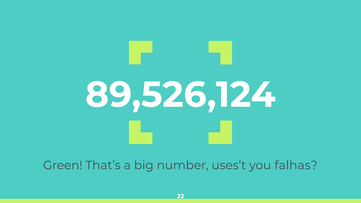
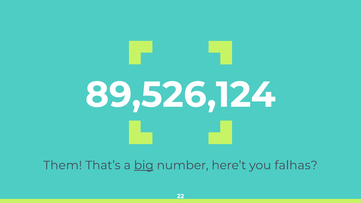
Green: Green -> Them (63, 165)
big underline: none -> present (144, 165)
uses’t: uses’t -> here’t (229, 165)
